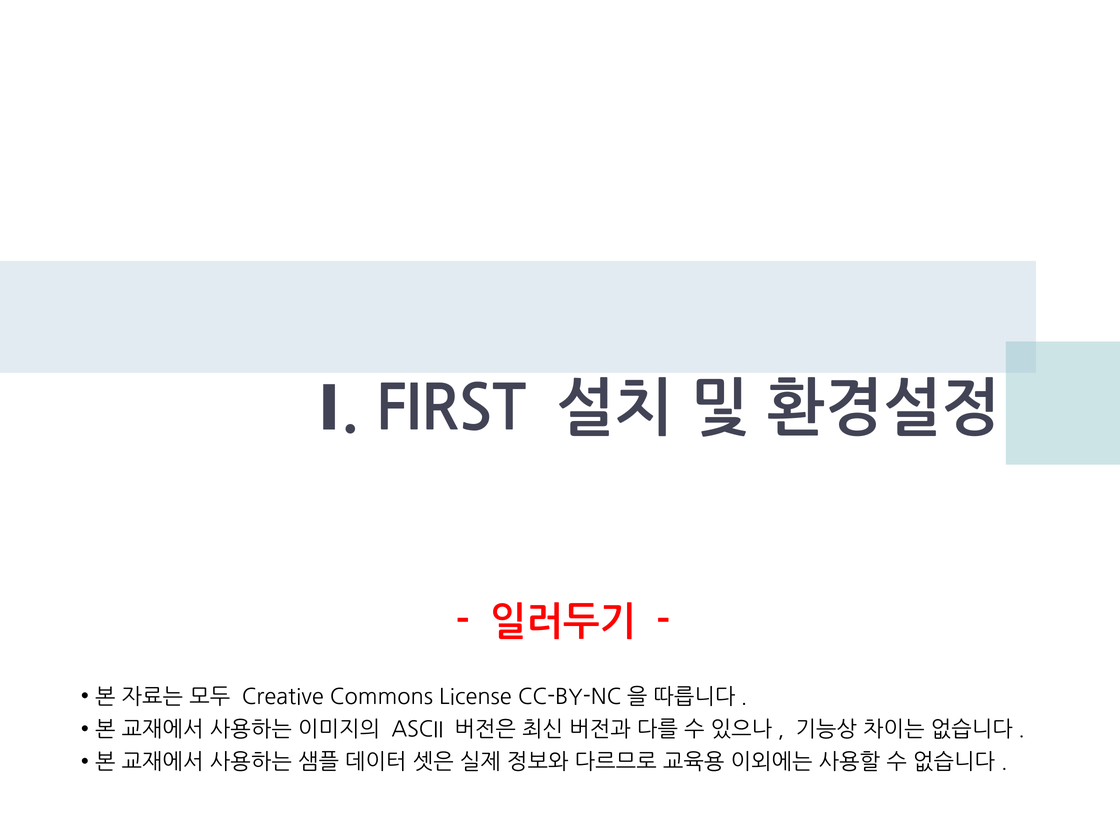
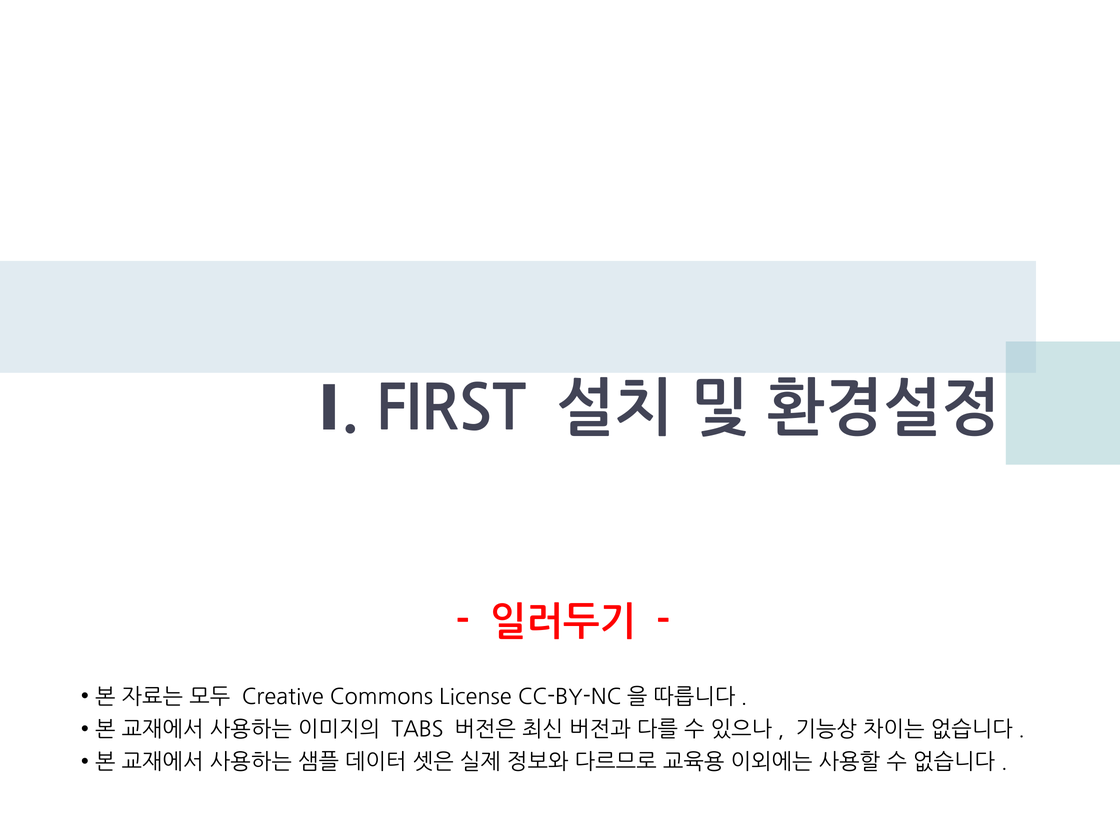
ASCII: ASCII -> TABS (417, 729)
